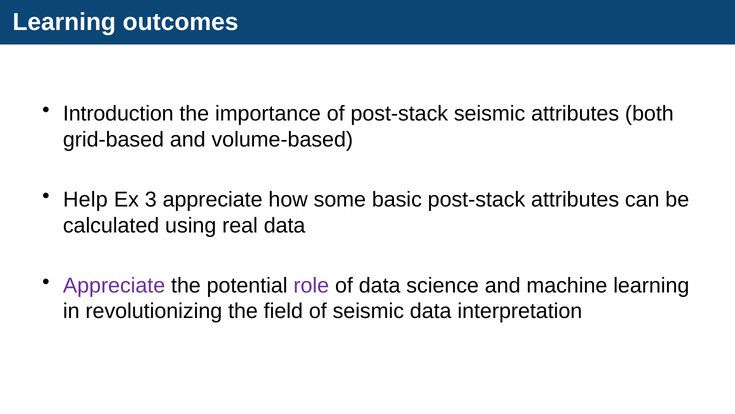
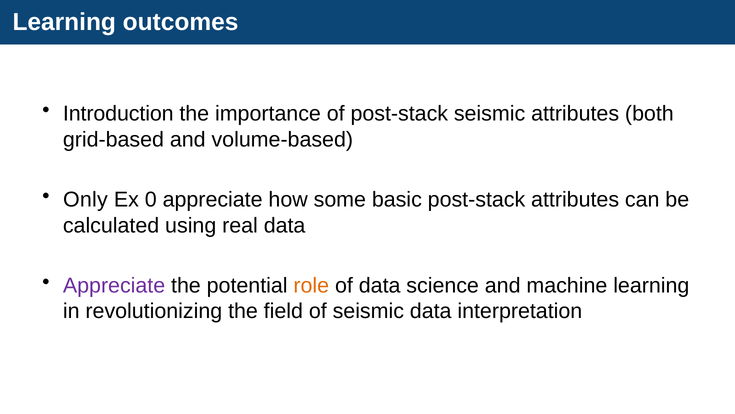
Help: Help -> Only (85, 199)
3: 3 -> 0 (151, 199)
role colour: purple -> orange (311, 285)
